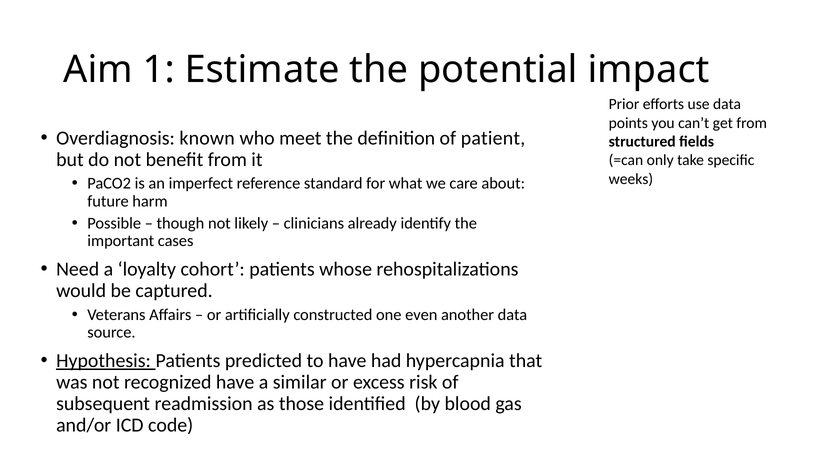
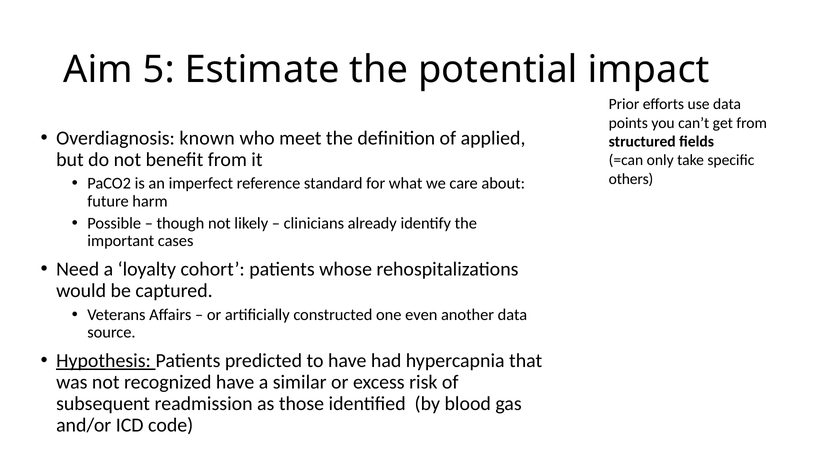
1: 1 -> 5 (159, 70)
patient: patient -> applied (493, 138)
weeks: weeks -> others (631, 179)
